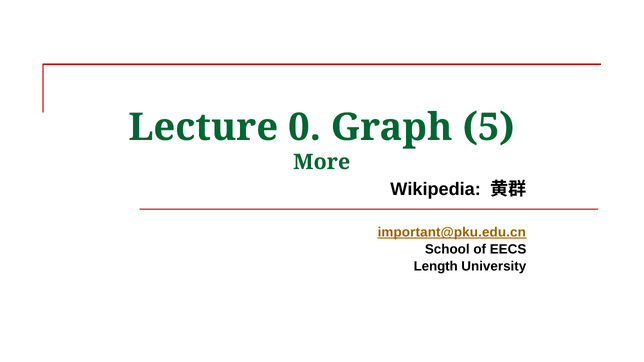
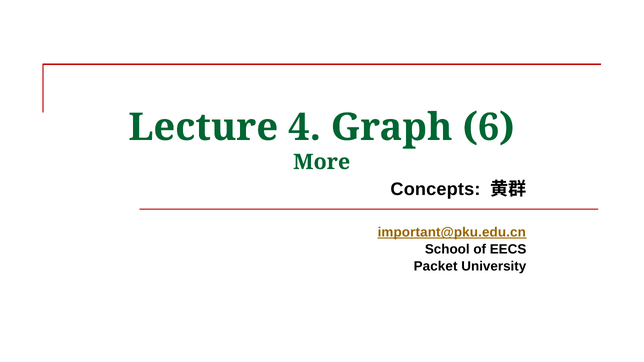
0: 0 -> 4 (304, 127)
5: 5 -> 6 (489, 127)
Wikipedia: Wikipedia -> Concepts (435, 189)
Length: Length -> Packet (436, 267)
